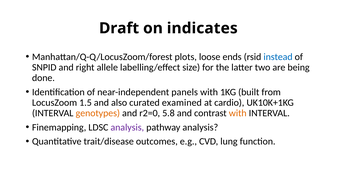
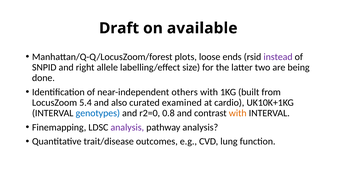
indicates: indicates -> available (202, 28)
instead colour: blue -> purple (278, 57)
panels: panels -> others (185, 92)
1.5: 1.5 -> 5.4 (86, 103)
genotypes colour: orange -> blue (98, 114)
5.8: 5.8 -> 0.8 (168, 114)
